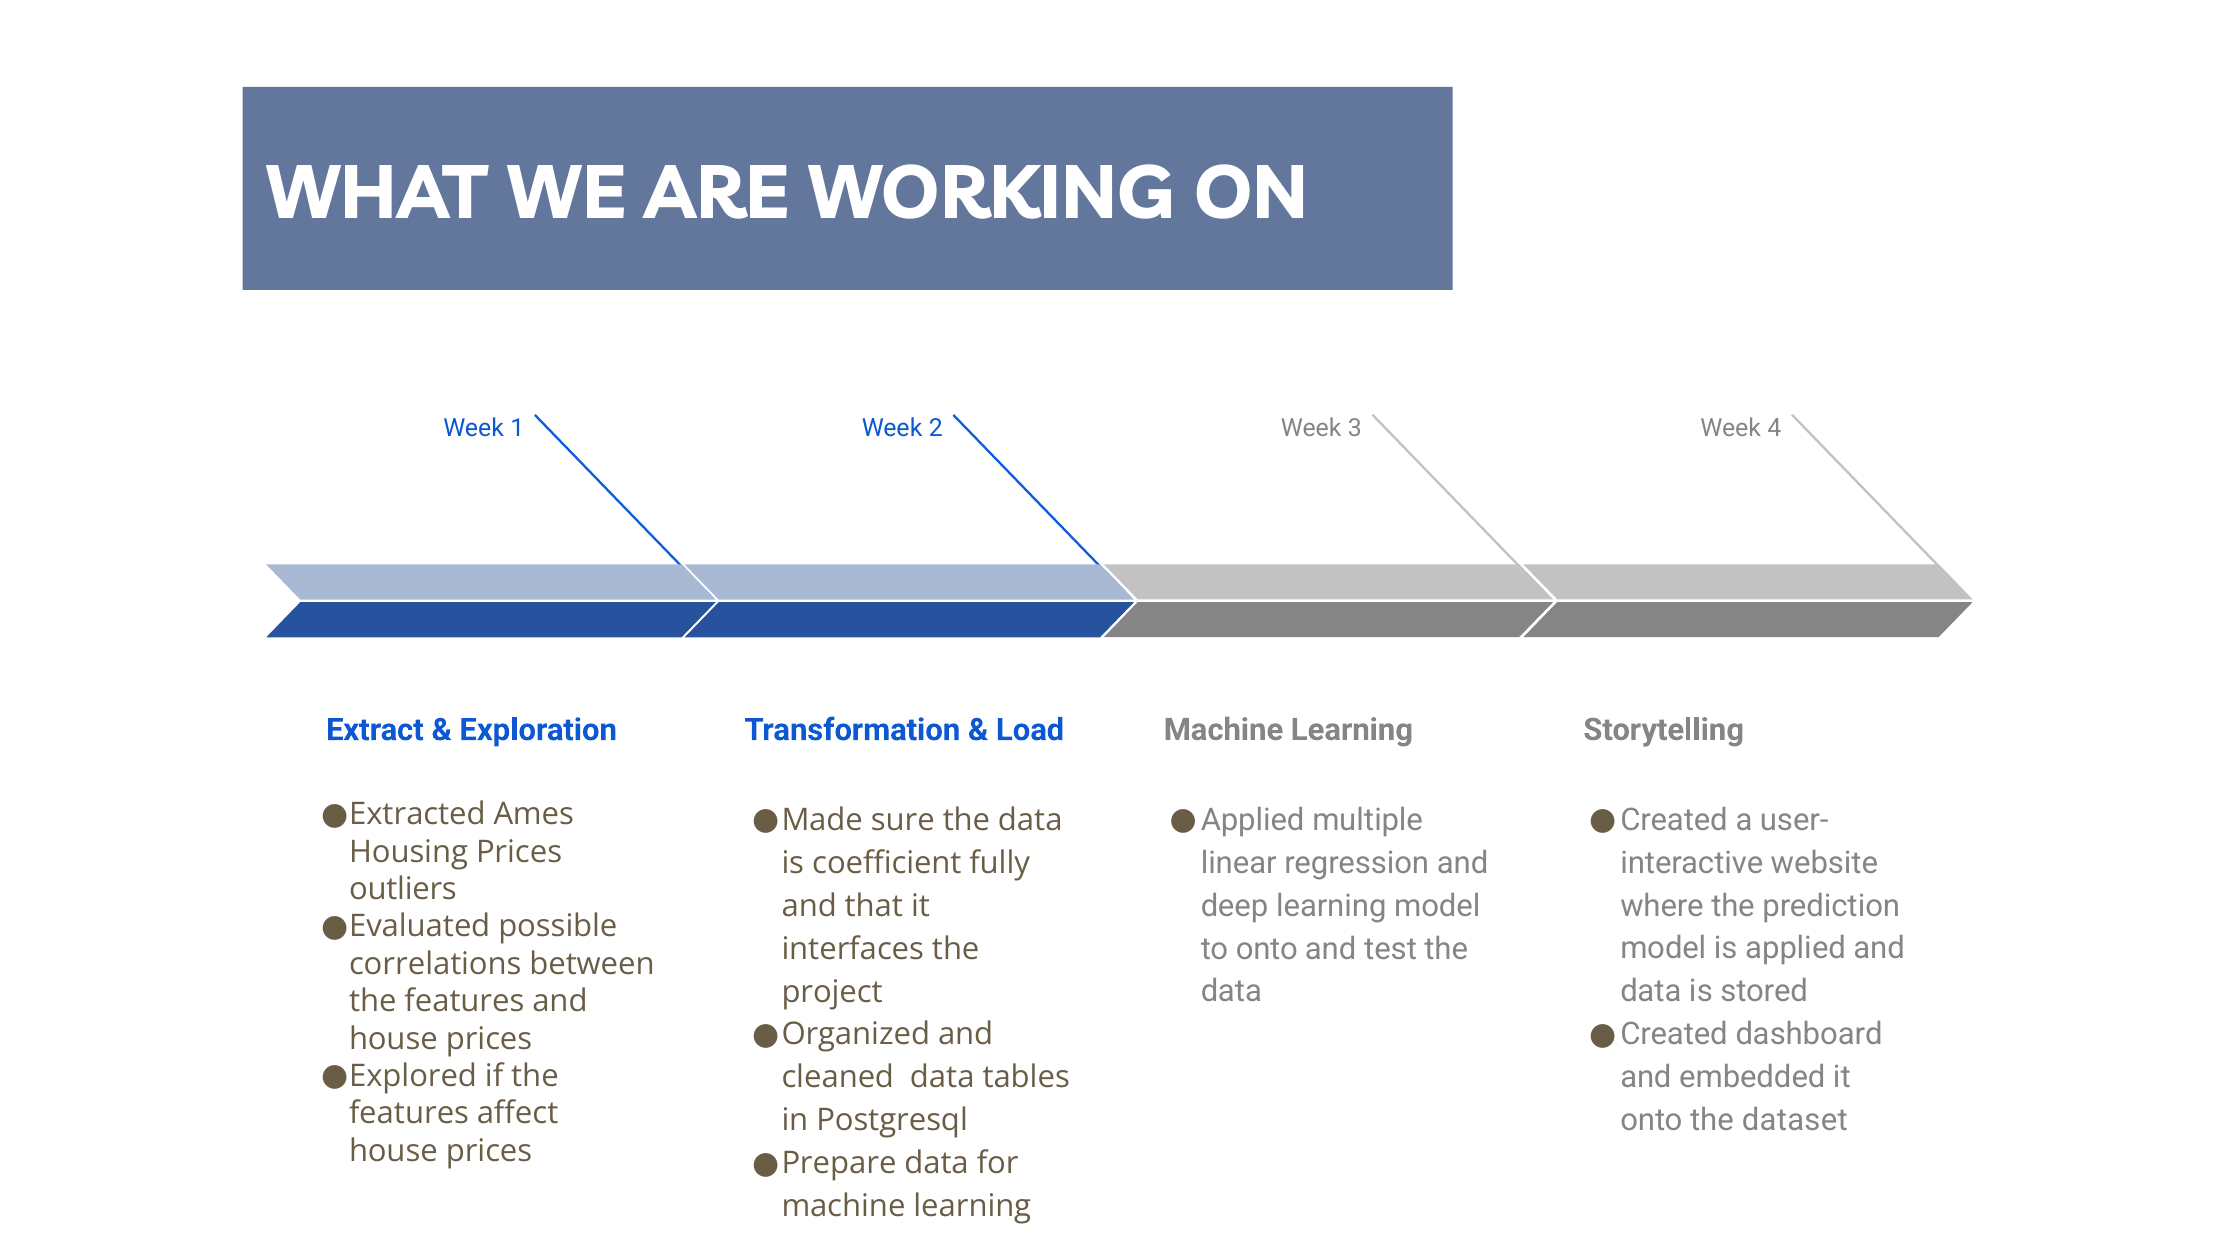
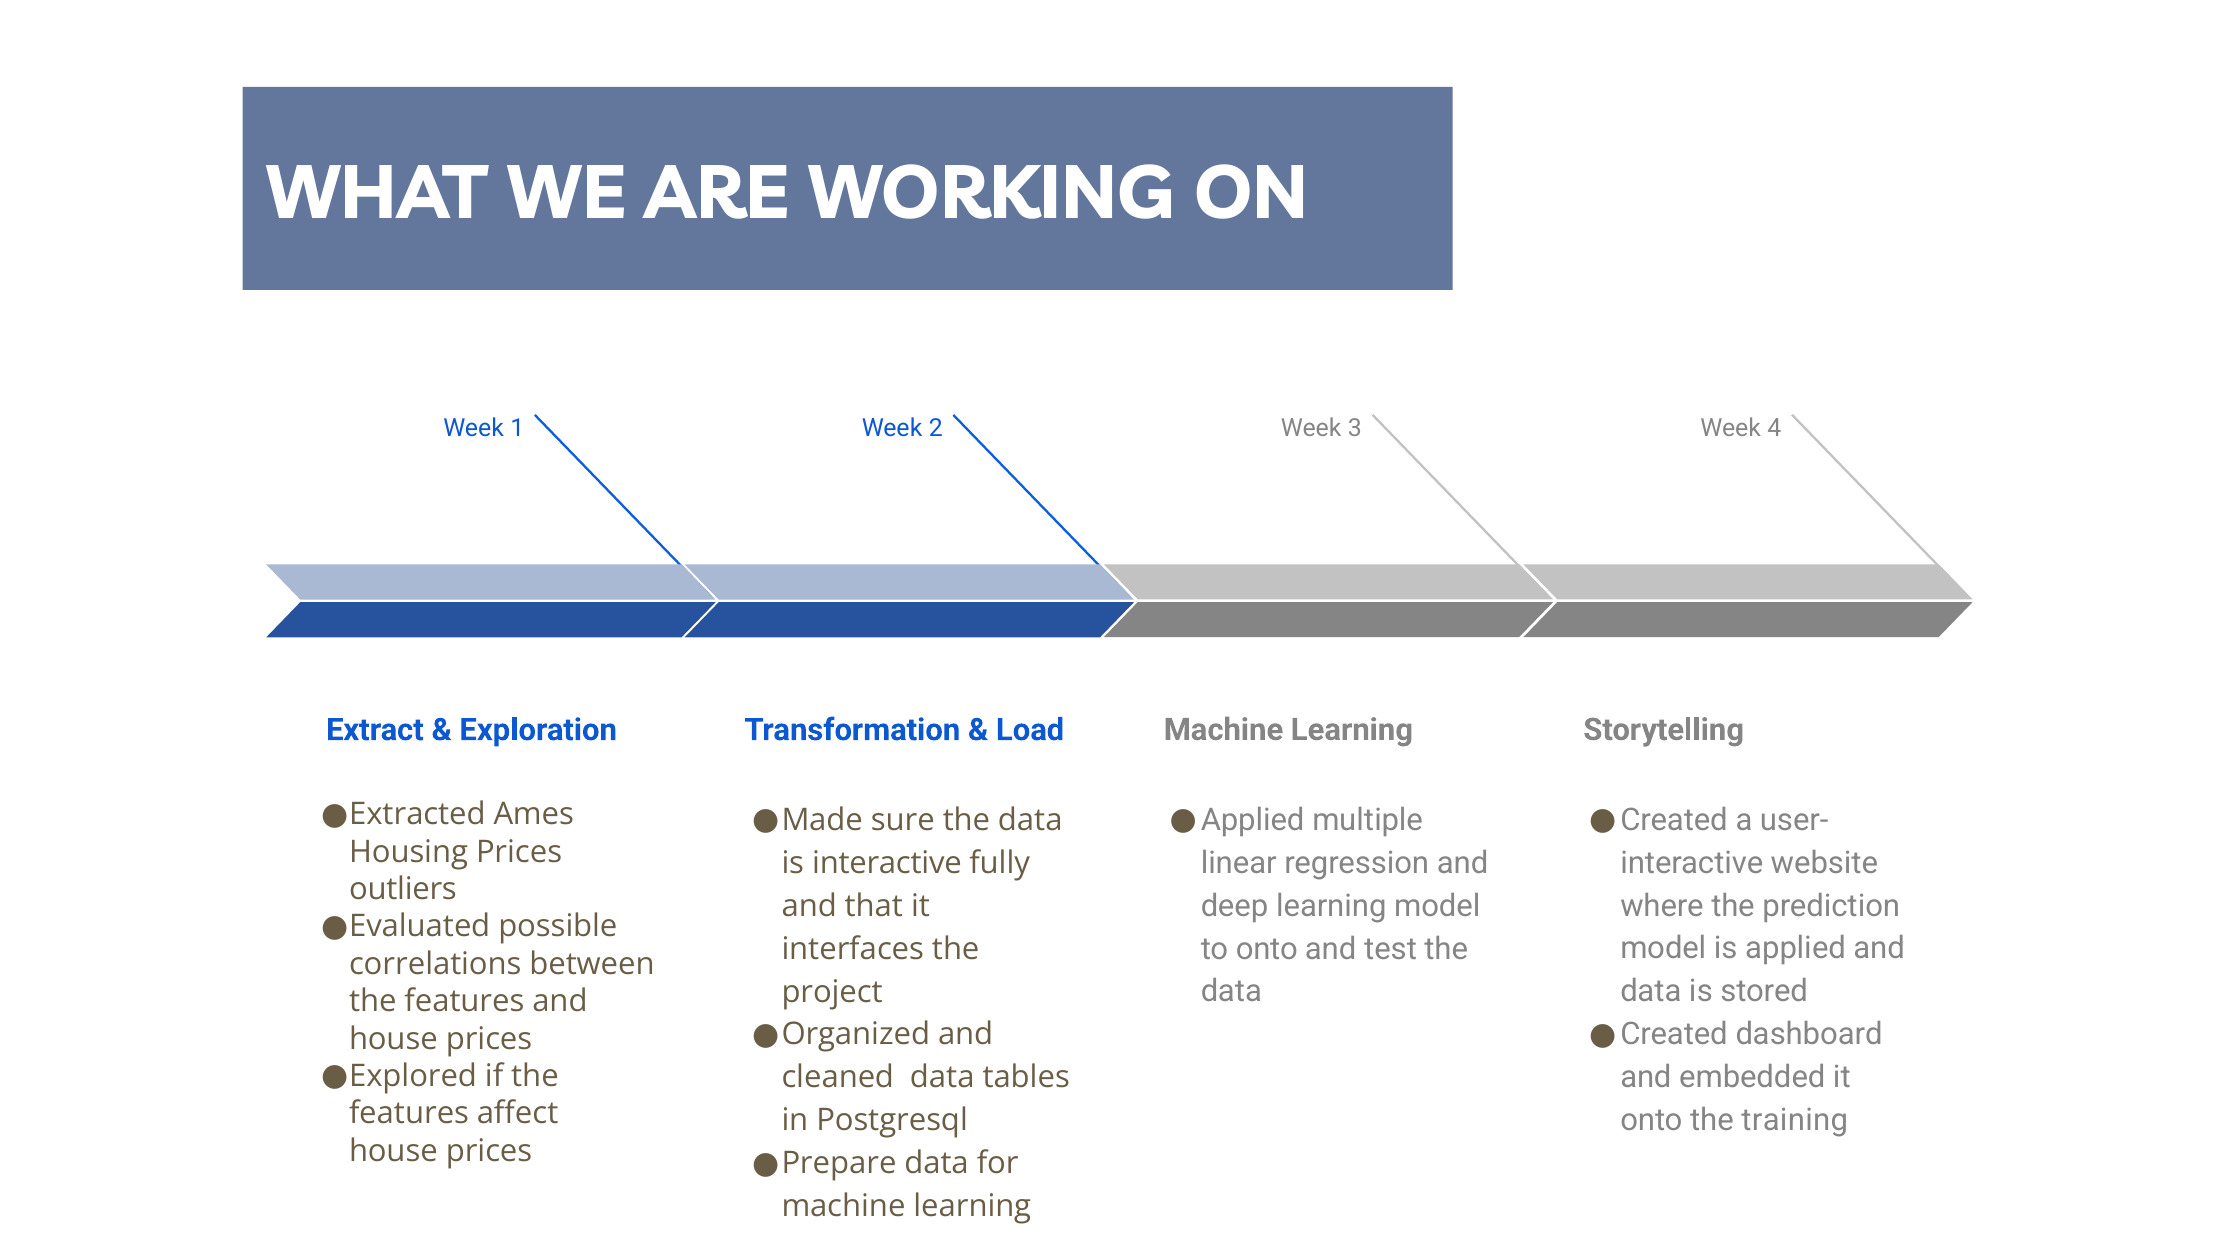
is coefficient: coefficient -> interactive (887, 863)
dataset: dataset -> training (1795, 1121)
